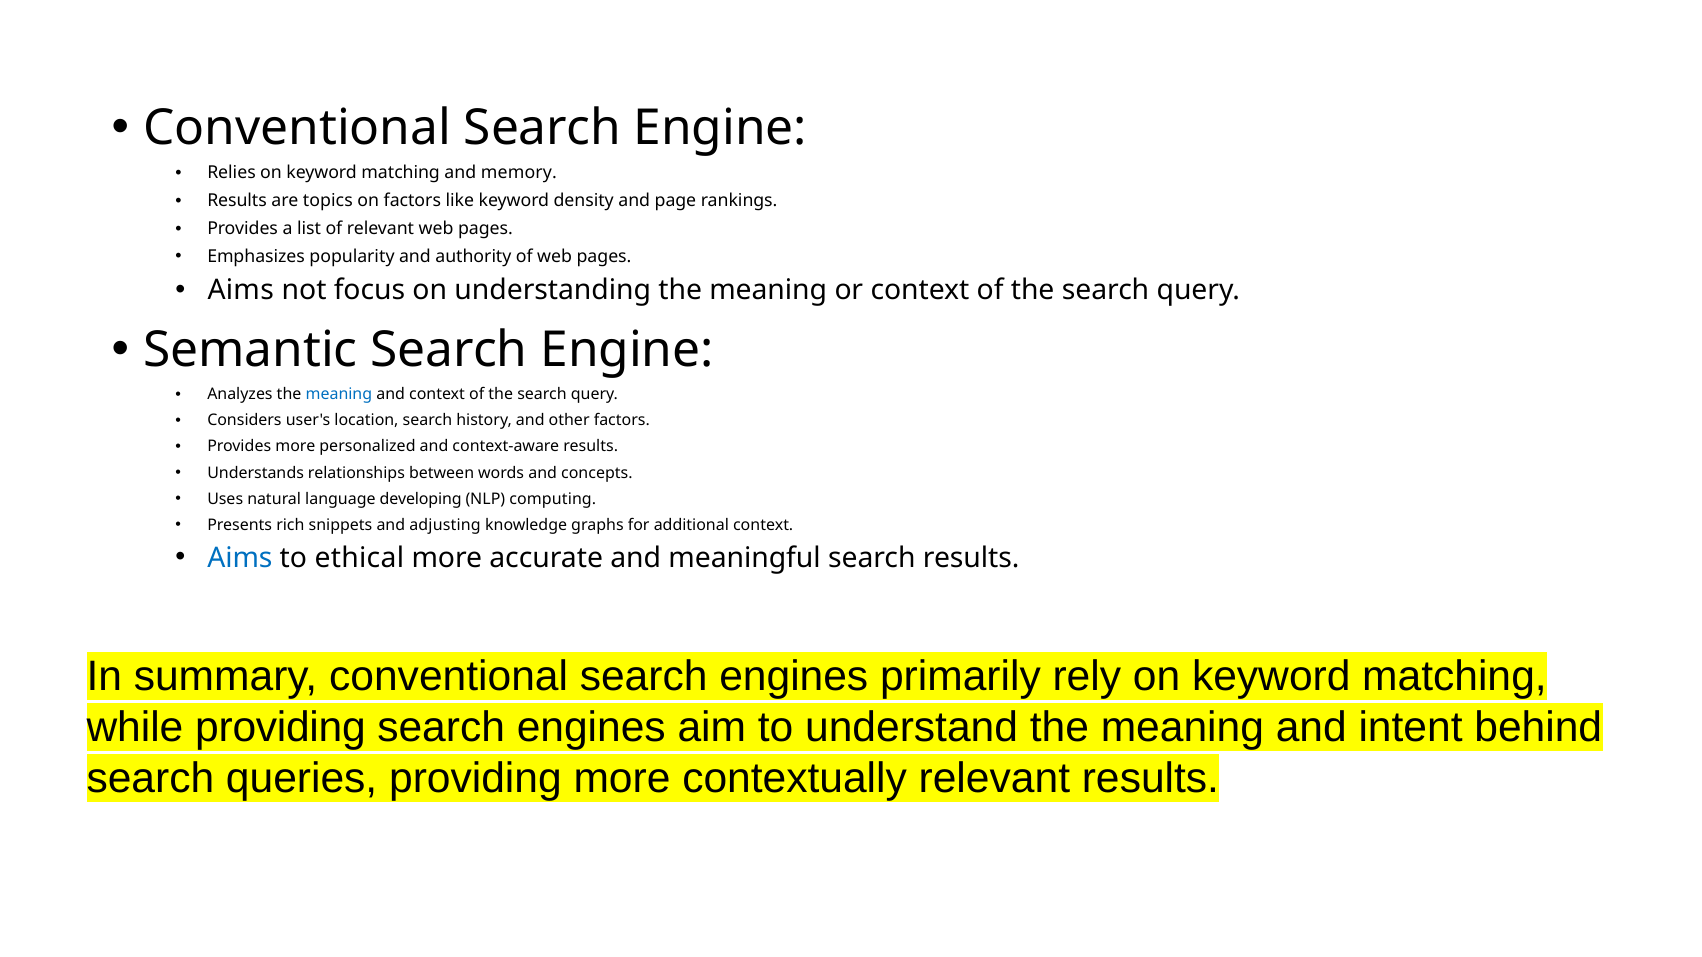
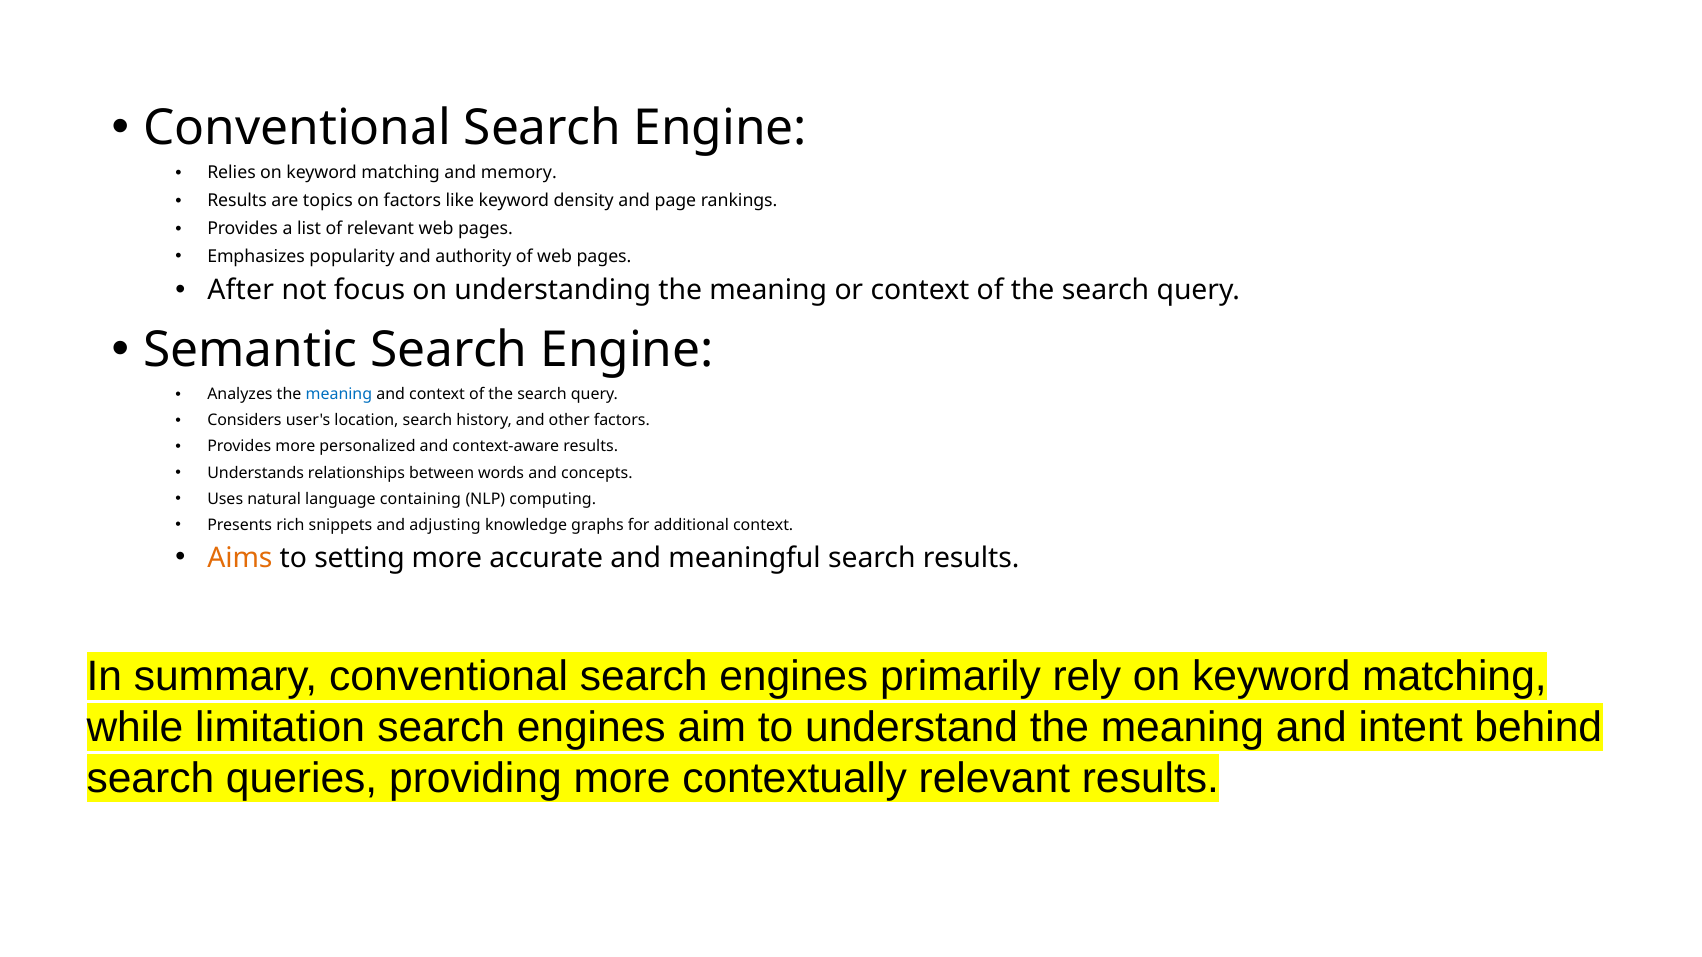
Aims: Aims -> After (241, 291)
developing: developing -> containing (420, 499)
Aims colour: blue -> orange (240, 558)
ethical: ethical -> setting (360, 558)
while providing: providing -> limitation (280, 728)
